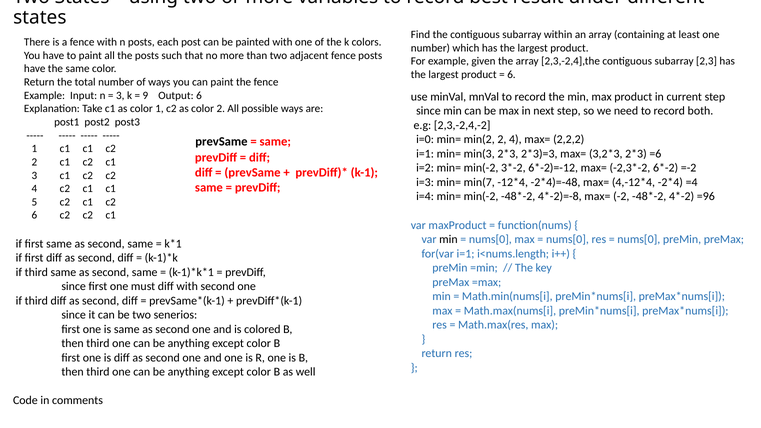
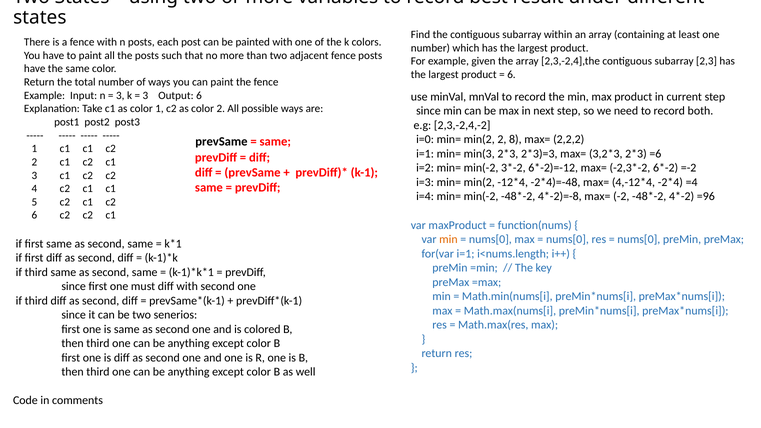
9: 9 -> 3 (145, 95)
2 4: 4 -> 8 (515, 140)
i=3 min= min(7: min(7 -> min(2 (479, 182)
min colour: black -> orange (448, 239)
